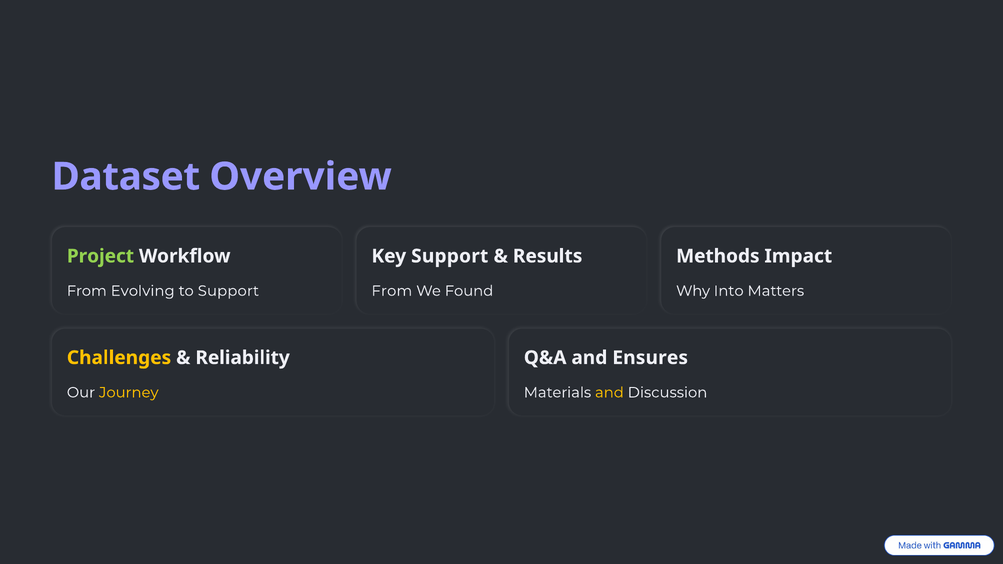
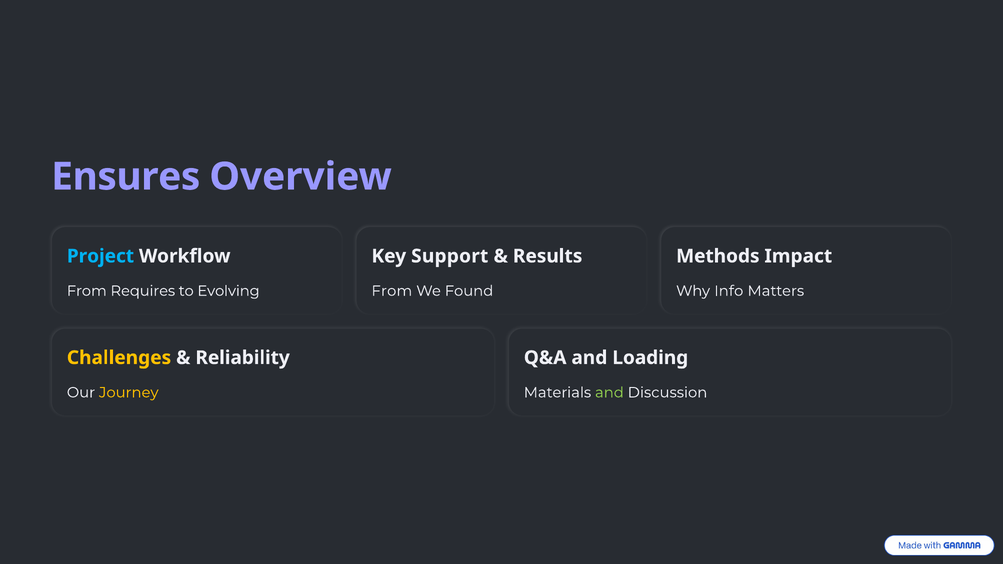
Dataset: Dataset -> Ensures (126, 177)
Project colour: light green -> light blue (100, 256)
Evolving: Evolving -> Requires (143, 291)
to Support: Support -> Evolving (229, 291)
Into: Into -> Info (729, 291)
Ensures: Ensures -> Loading (650, 358)
and colour: yellow -> light green (609, 393)
